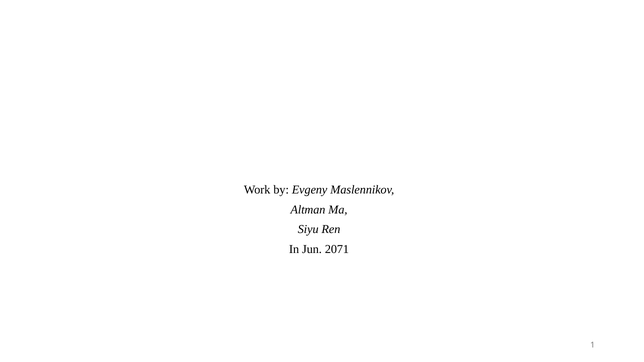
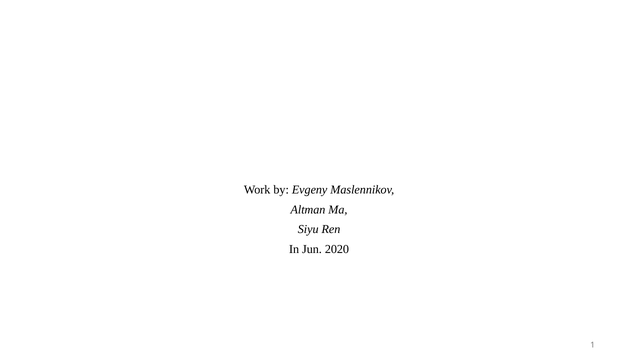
2071: 2071 -> 2020 (337, 249)
